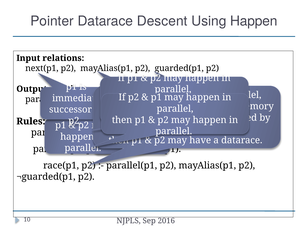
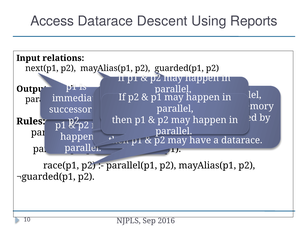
Pointer: Pointer -> Access (52, 21)
Using Happen: Happen -> Reports (254, 21)
